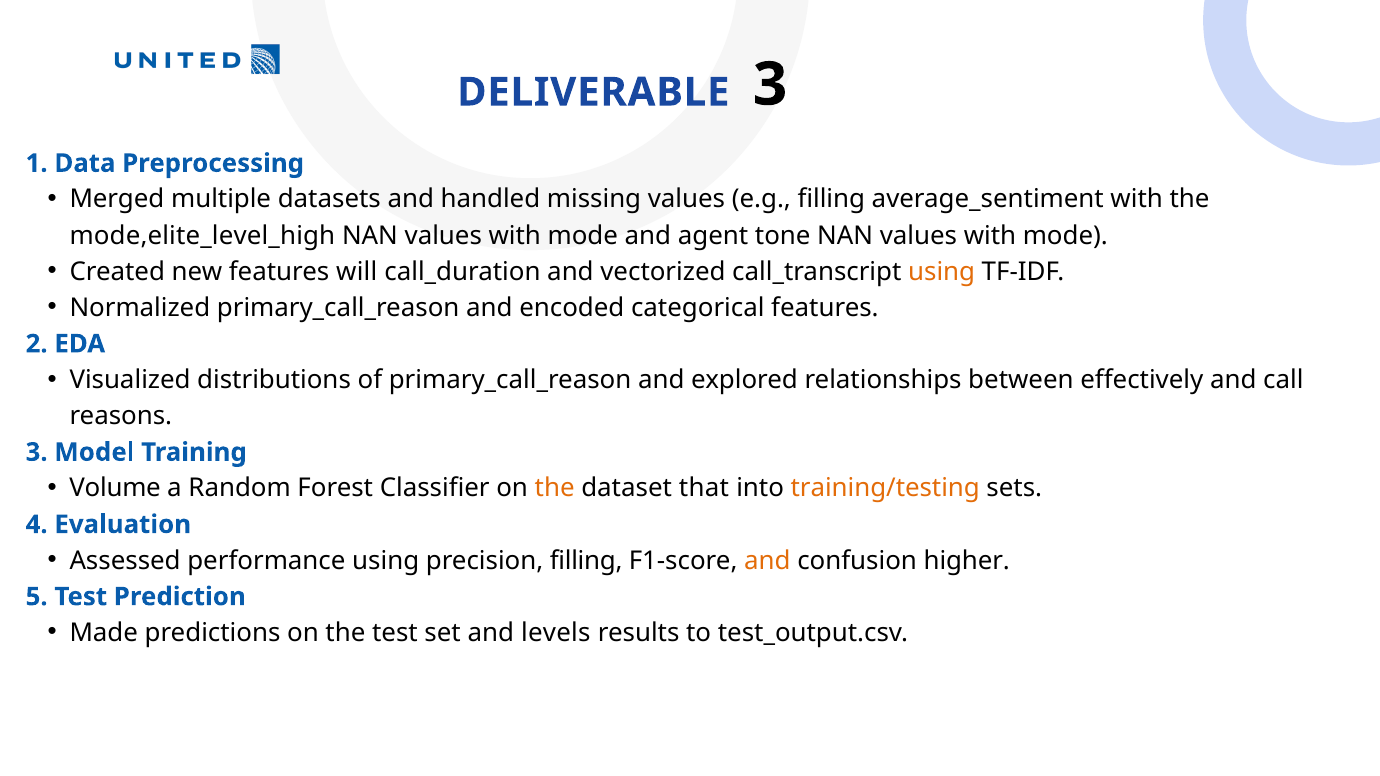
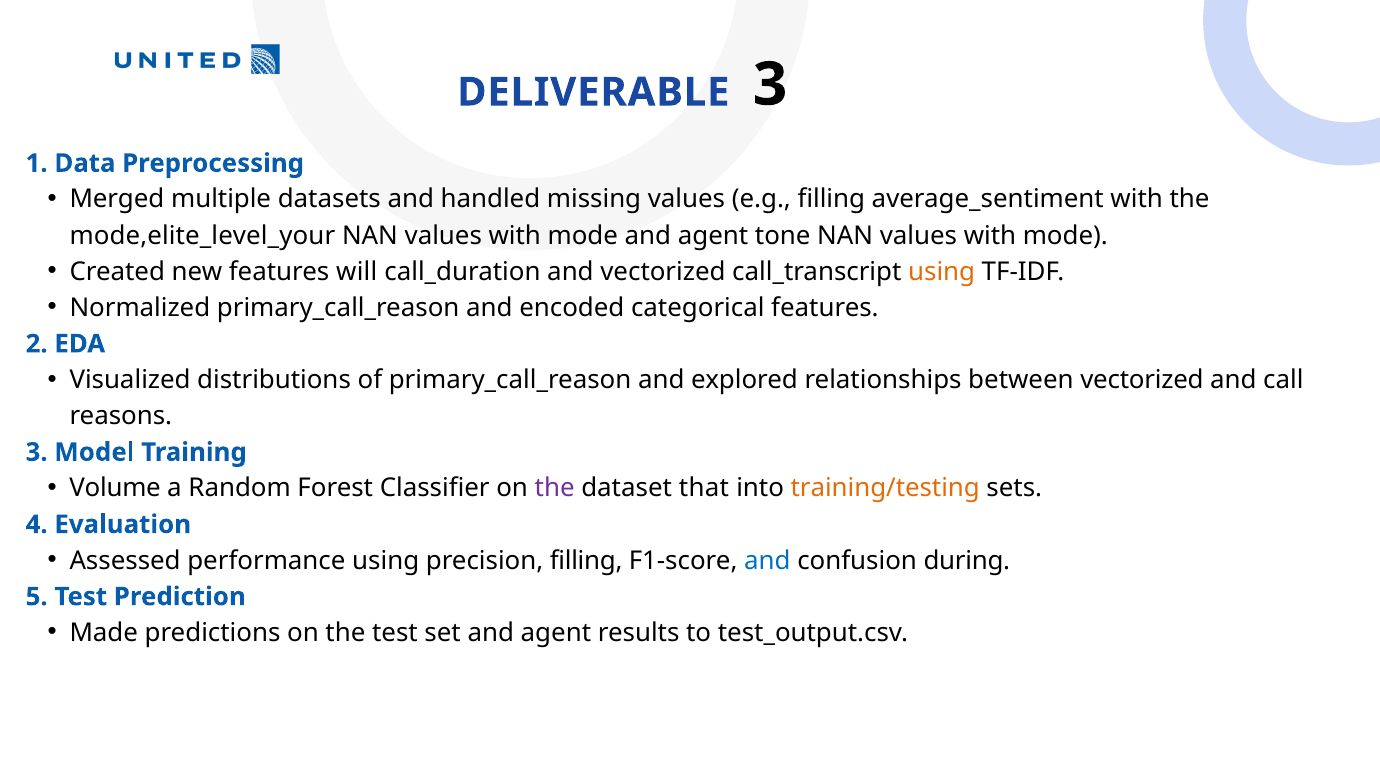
mode,elite_level_high: mode,elite_level_high -> mode,elite_level_your (202, 236)
between effectively: effectively -> vectorized (1142, 380)
the colour: orange -> purple (555, 489)
and colour: orange -> blue (767, 561)
higher: higher -> during (967, 561)
set and levels: levels -> agent (556, 633)
